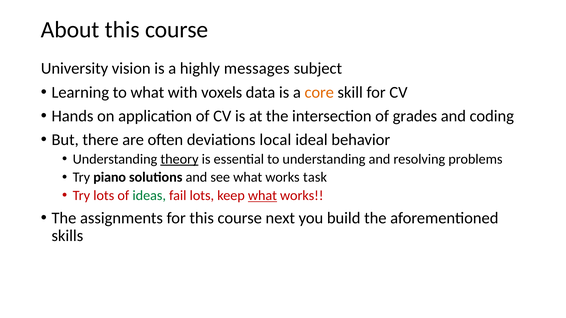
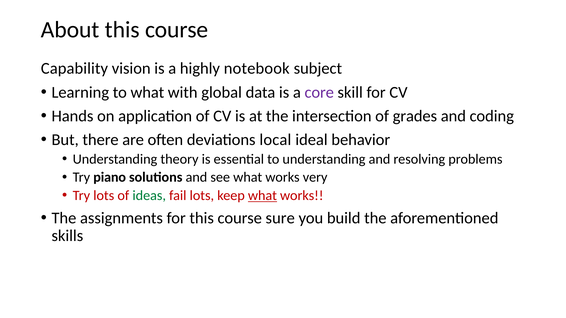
University: University -> Capability (74, 69)
messages: messages -> notebook (257, 69)
voxels: voxels -> global (222, 92)
core colour: orange -> purple (319, 92)
theory underline: present -> none (179, 159)
task: task -> very (315, 178)
next: next -> sure (280, 218)
